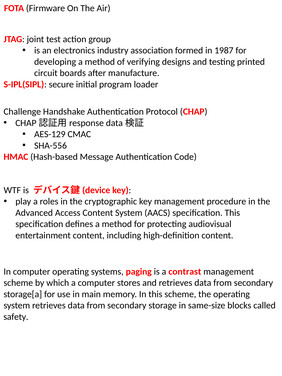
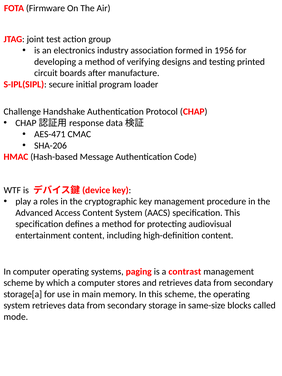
1987: 1987 -> 1956 (224, 50)
AES-129: AES-129 -> AES-471 (50, 134)
SHA-556: SHA-556 -> SHA-206 (50, 146)
safety: safety -> mode (16, 317)
